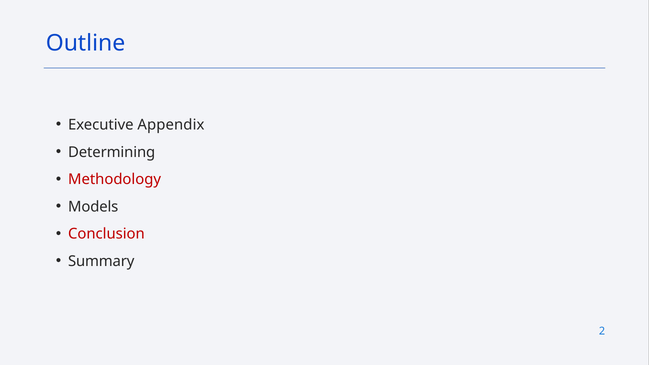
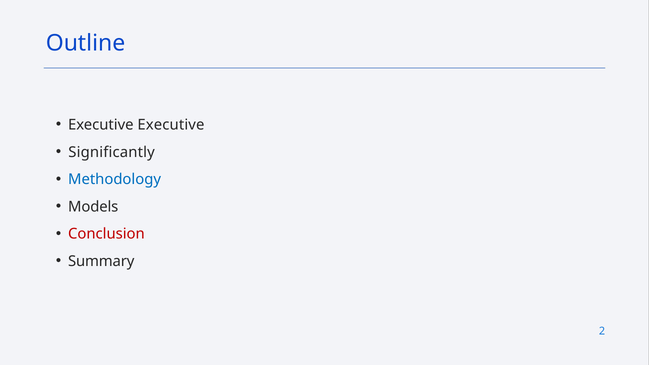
Executive Appendix: Appendix -> Executive (171, 125)
Determining: Determining -> Significantly (112, 152)
Methodology colour: red -> blue (115, 179)
